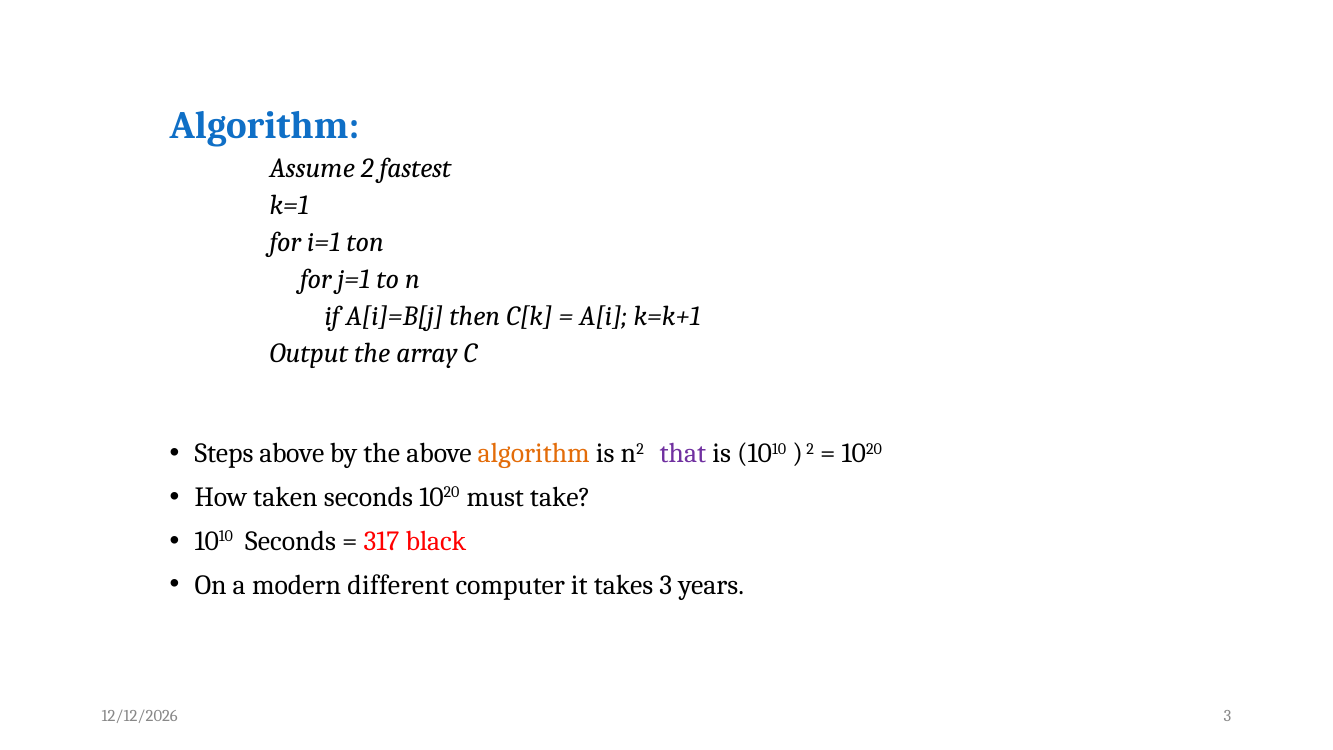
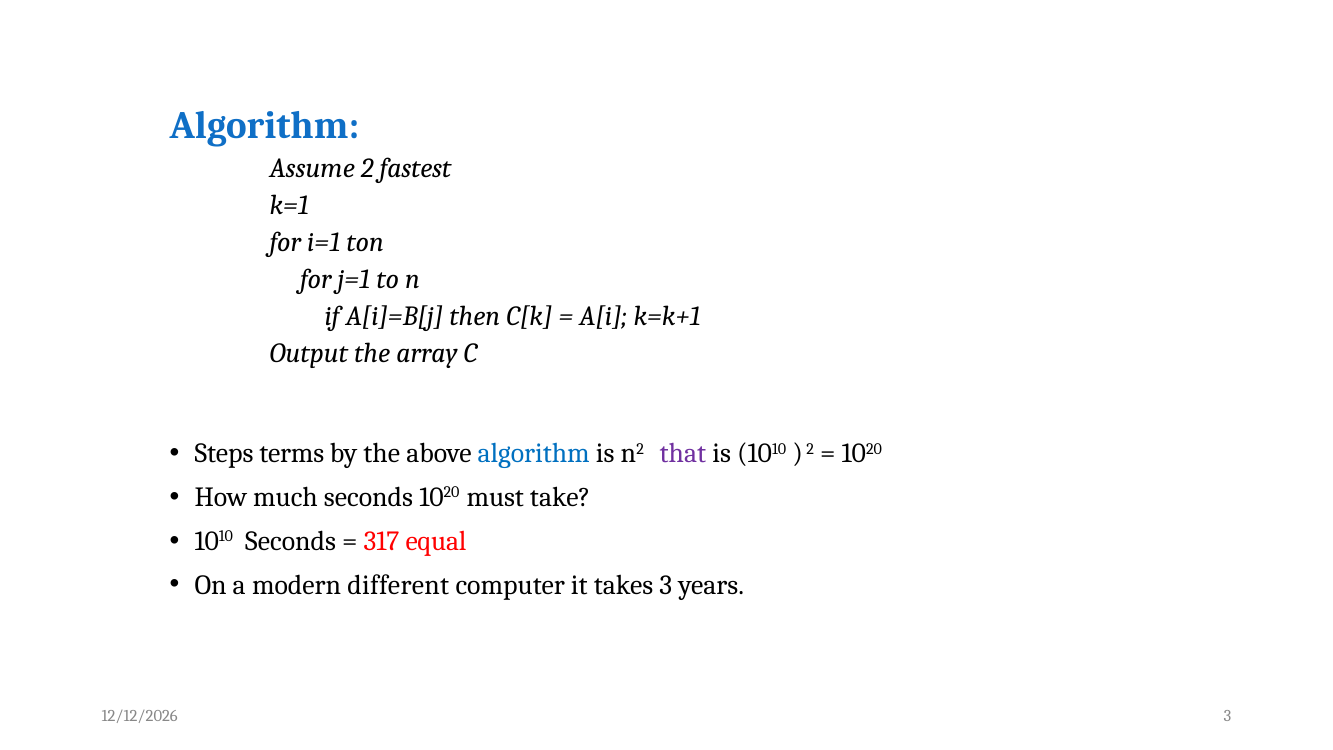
Steps above: above -> terms (292, 453)
algorithm colour: orange -> blue (534, 453)
taken: taken -> much (286, 497)
black: black -> equal (436, 541)
